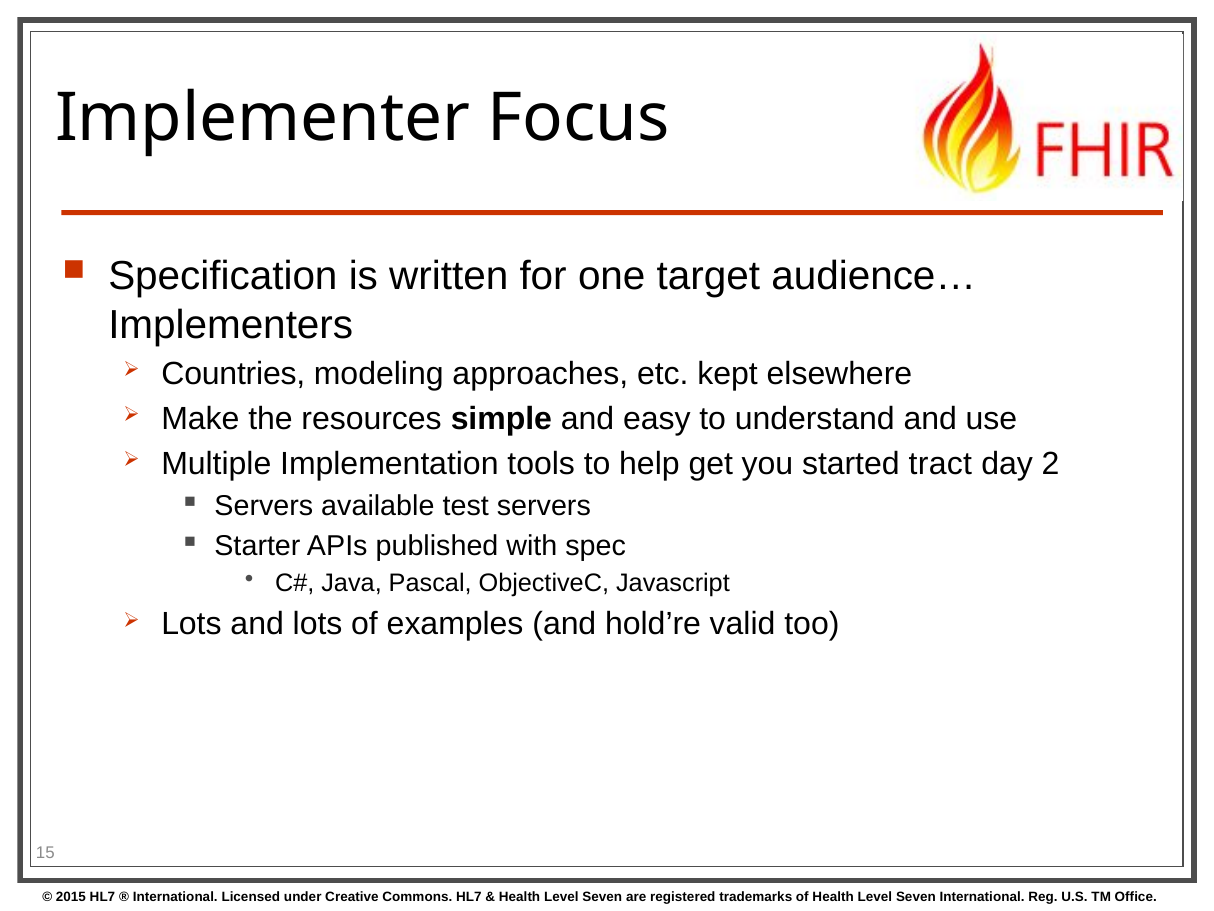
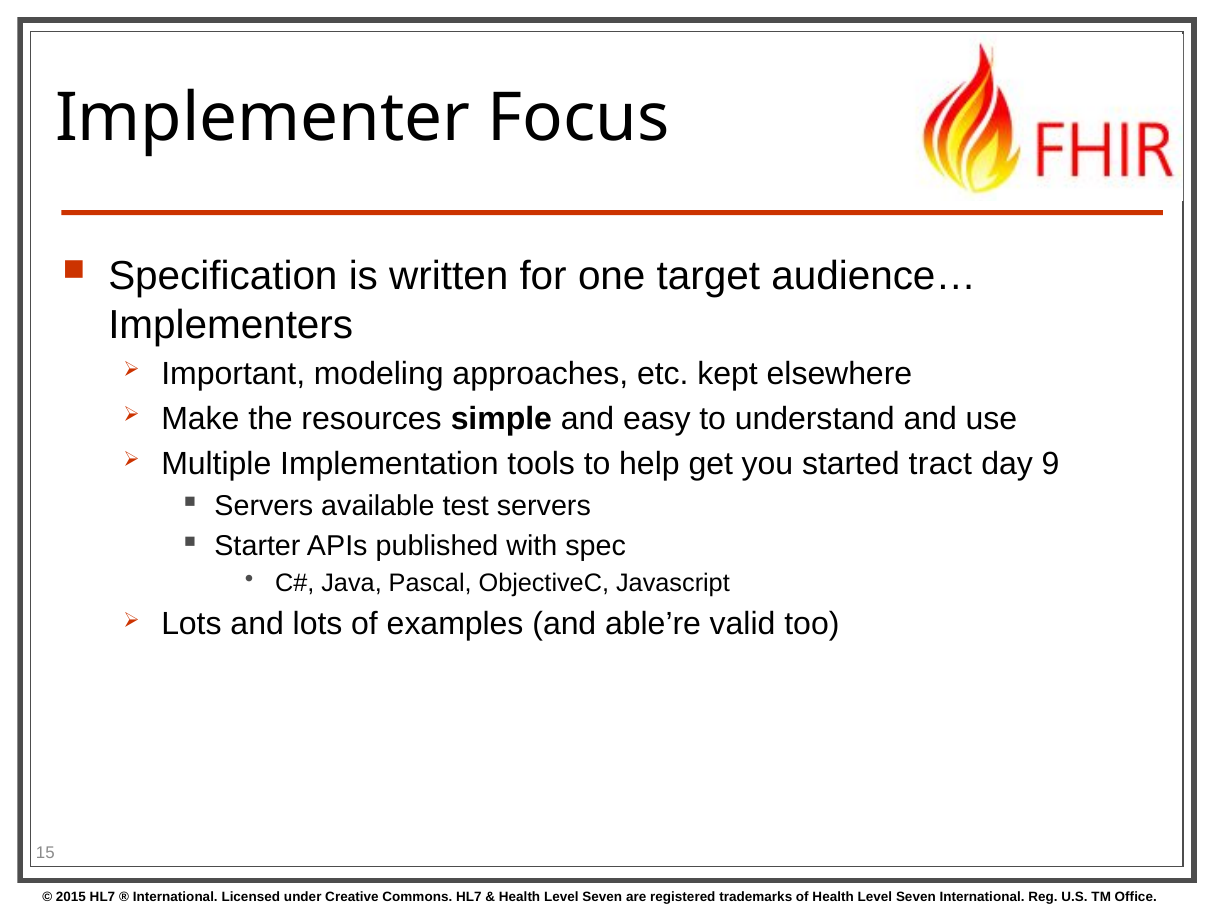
Countries: Countries -> Important (233, 374)
2: 2 -> 9 (1051, 464)
hold’re: hold’re -> able’re (653, 624)
